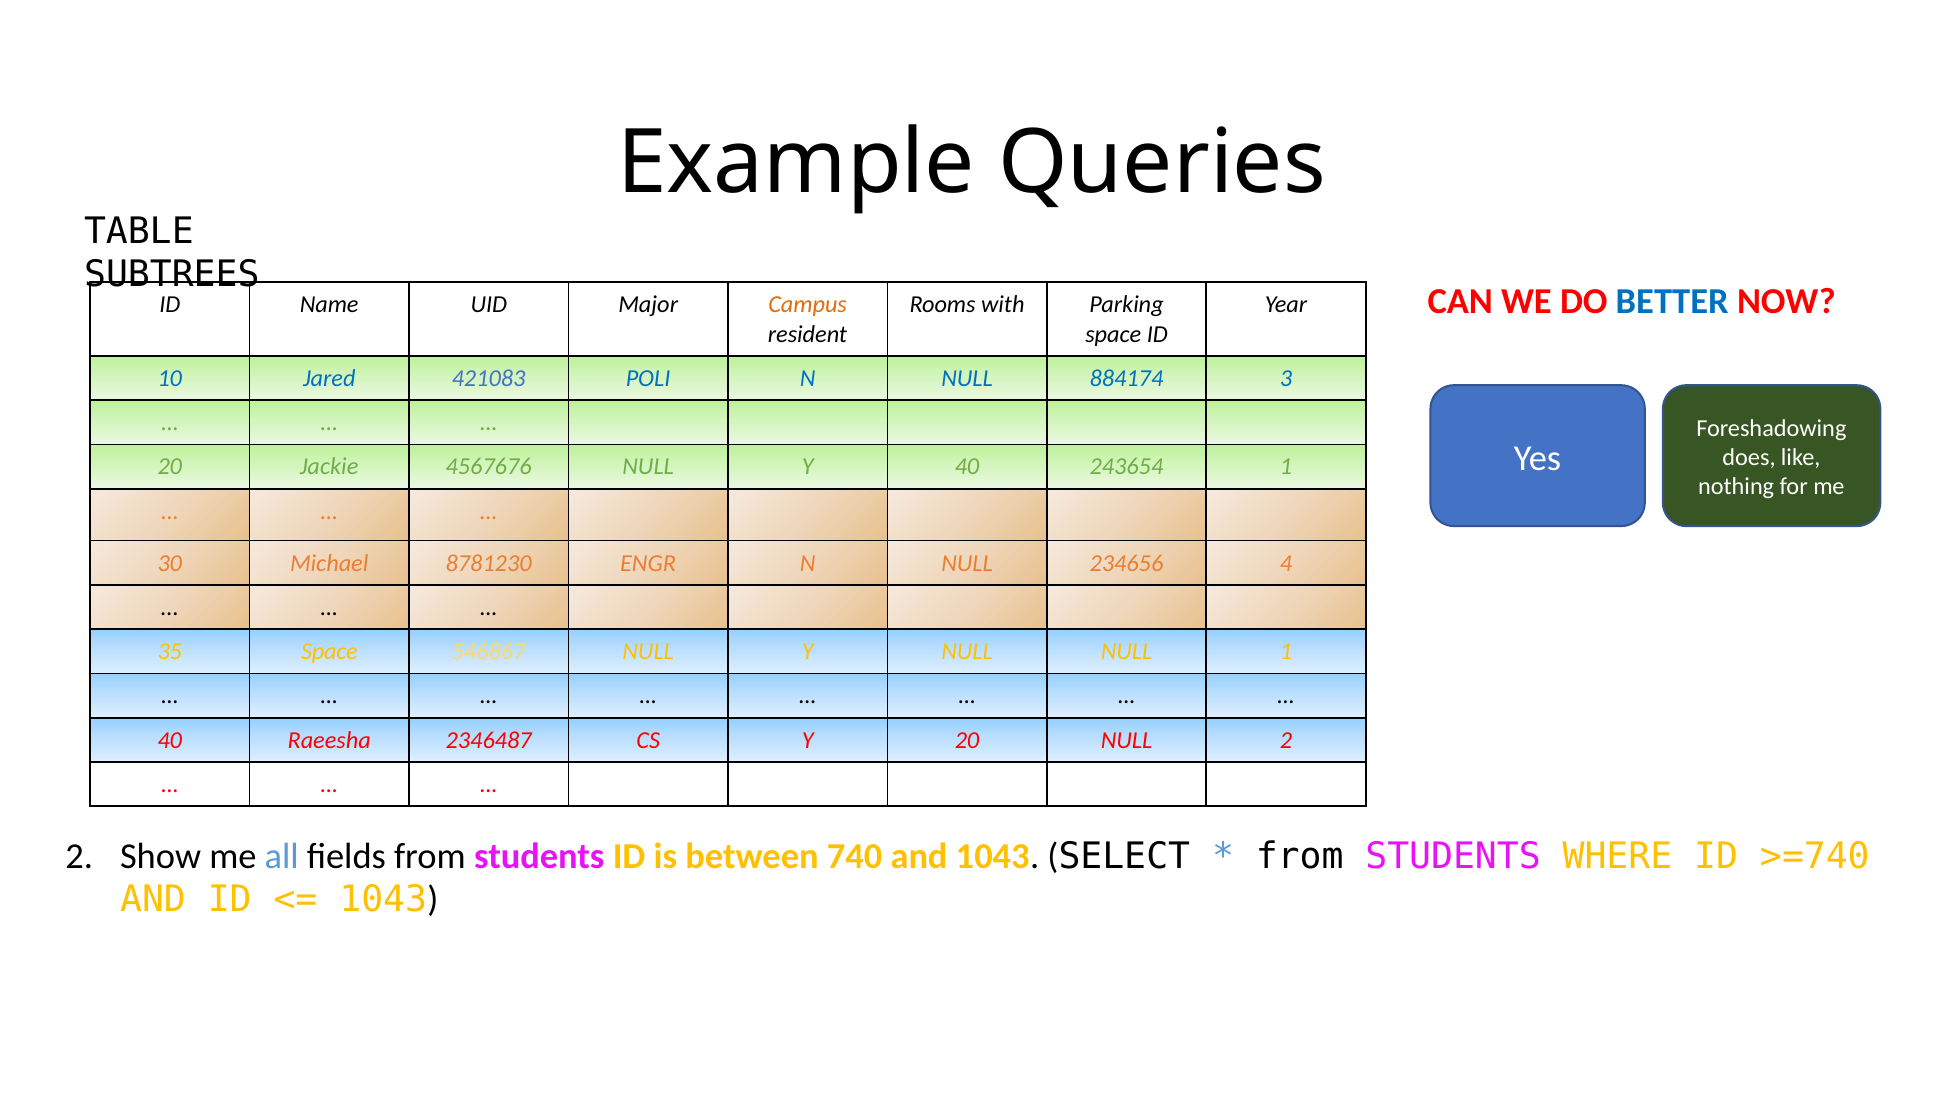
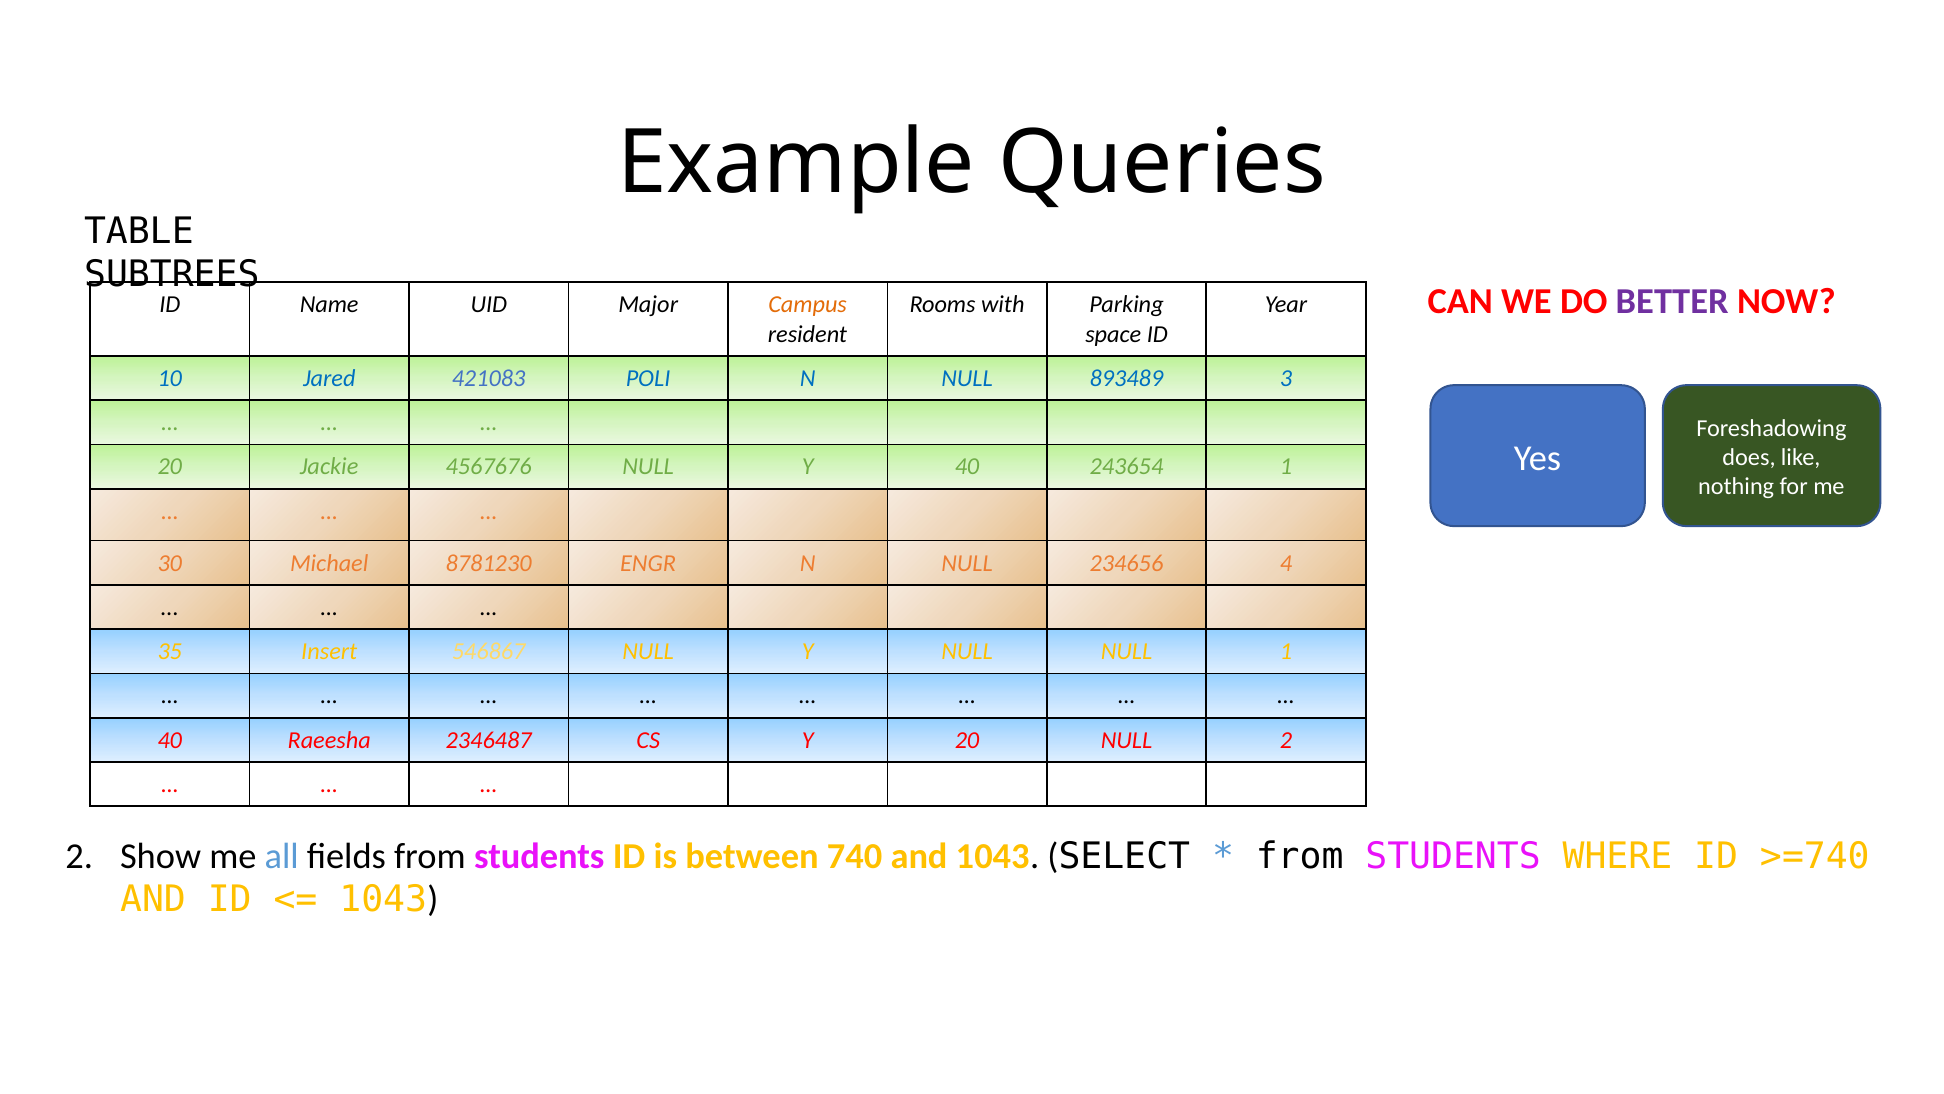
BETTER colour: blue -> purple (1672, 301)
884174: 884174 -> 893489 (1126, 378)
35 Space: Space -> Insert (329, 651)
